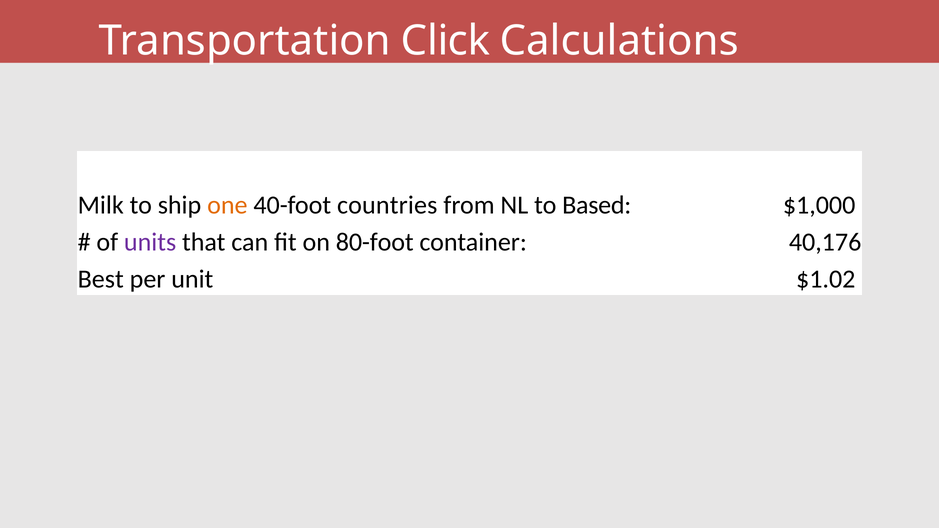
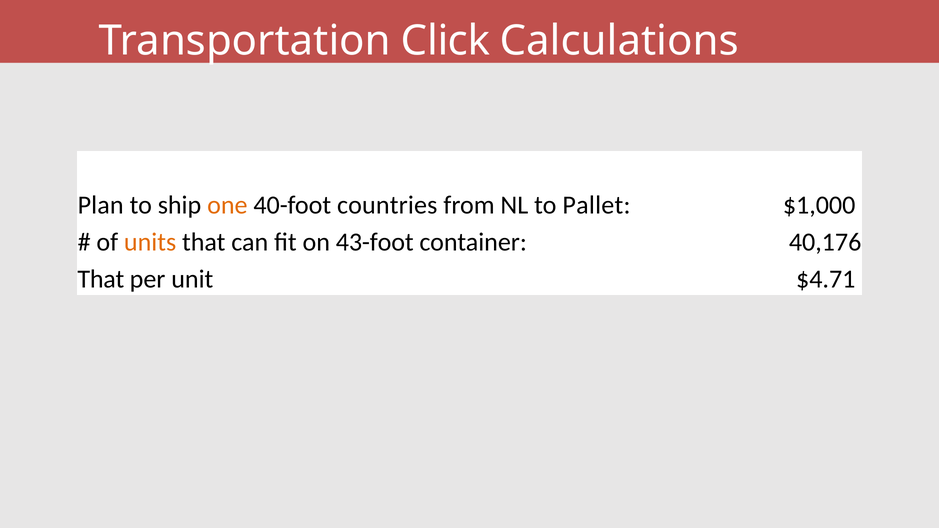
Milk: Milk -> Plan (101, 205)
Based: Based -> Pallet (596, 205)
units colour: purple -> orange (150, 242)
80-foot: 80-foot -> 43-foot (375, 242)
Best: Best -> That (101, 279)
$1.02: $1.02 -> $4.71 (826, 279)
